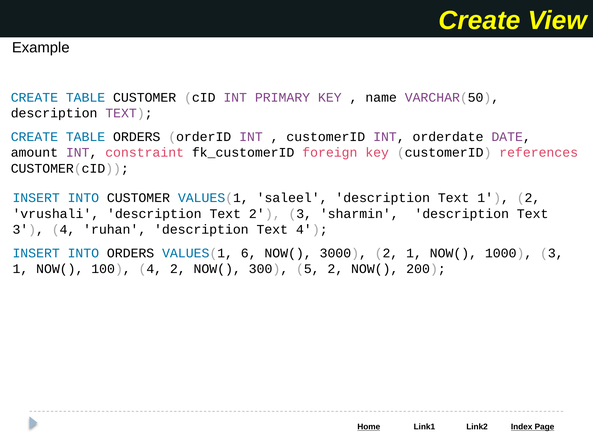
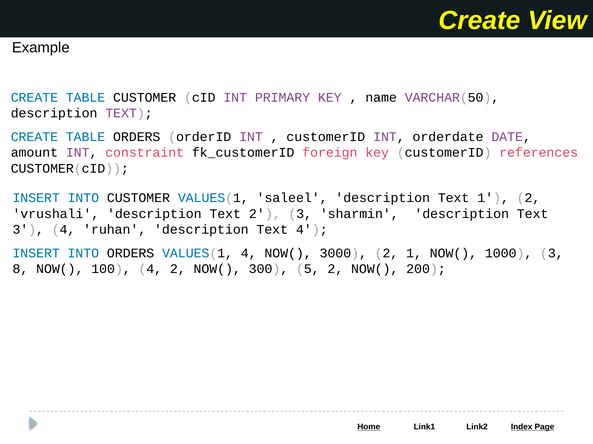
VALUES(1 6: 6 -> 4 (249, 254)
1: 1 -> 8 (20, 269)
